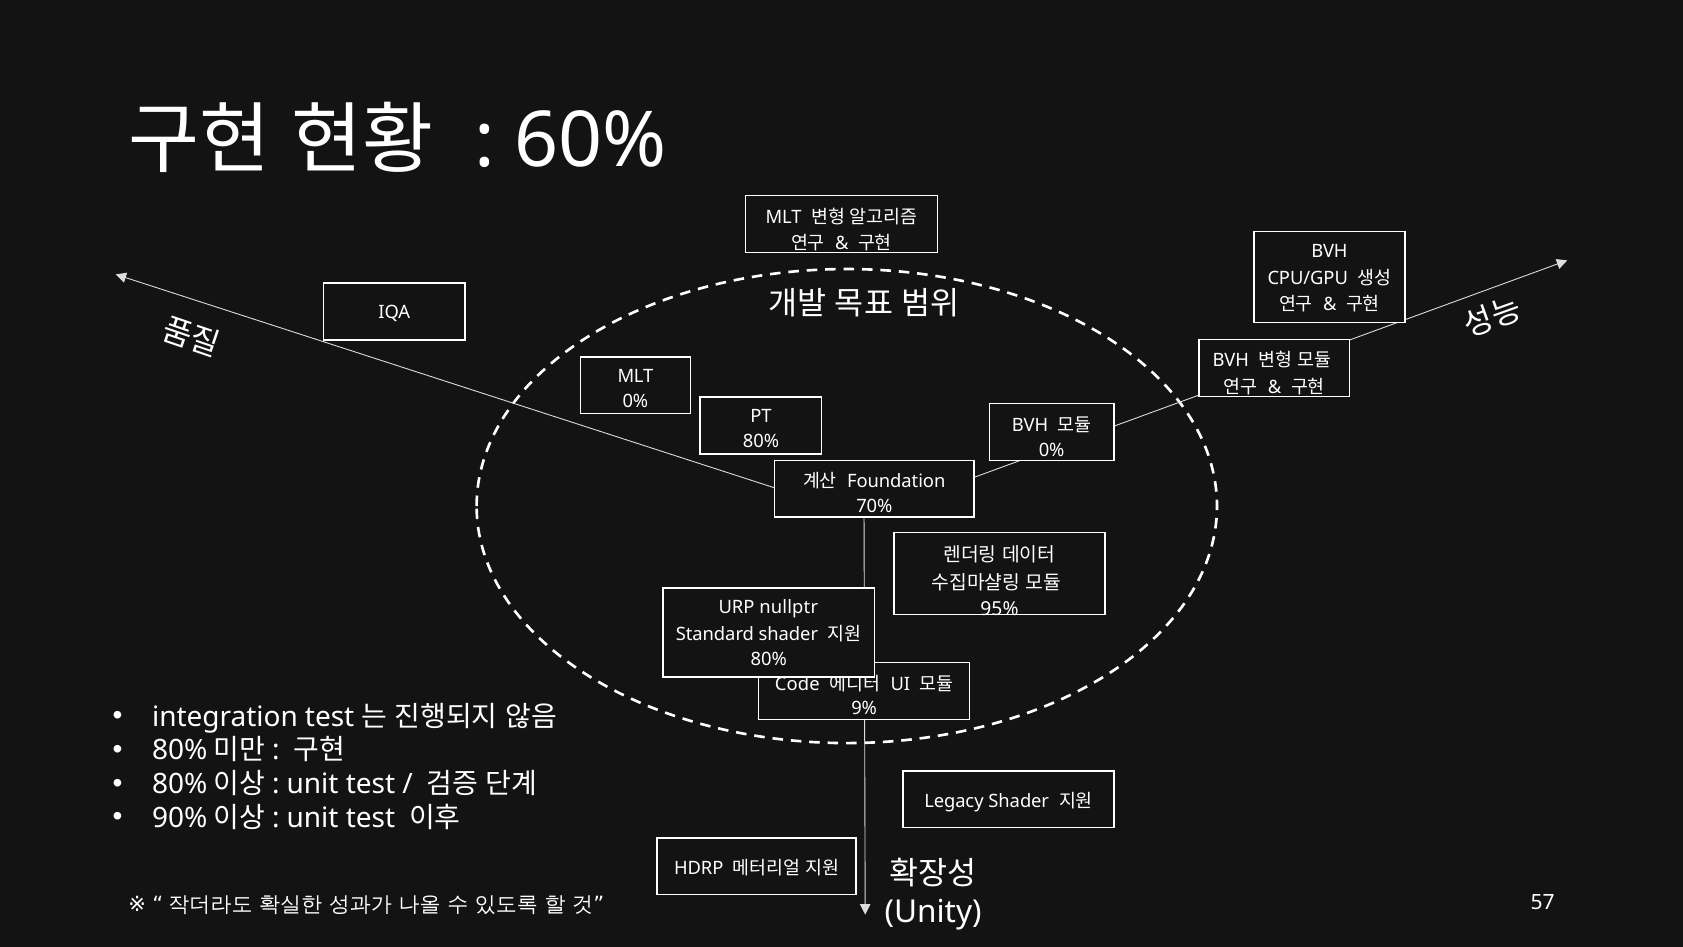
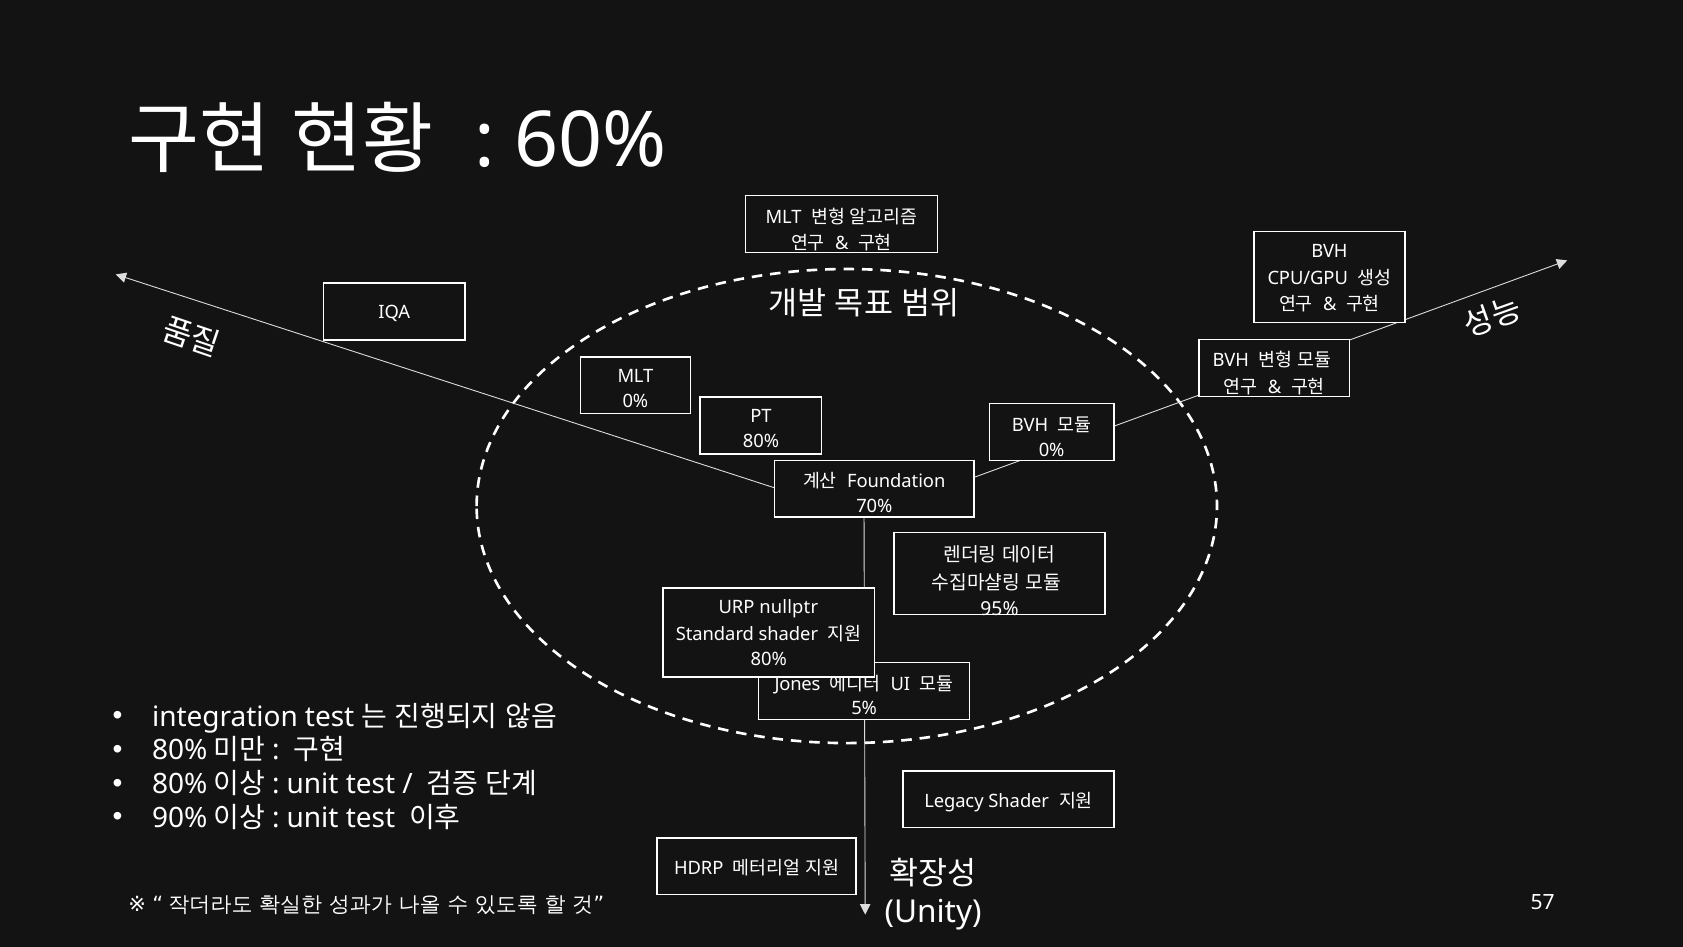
Code: Code -> Jones (797, 684)
9%: 9% -> 5% (864, 709)
